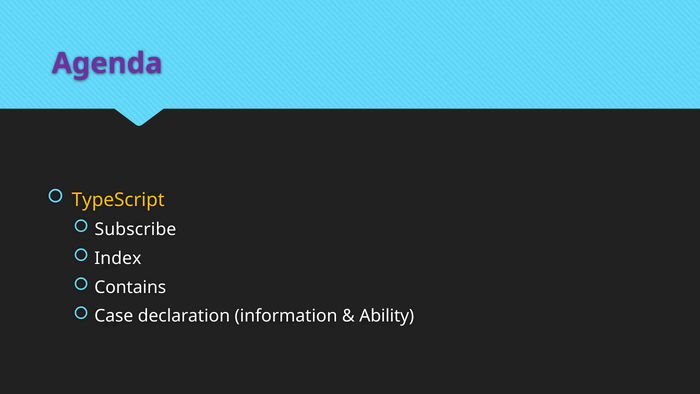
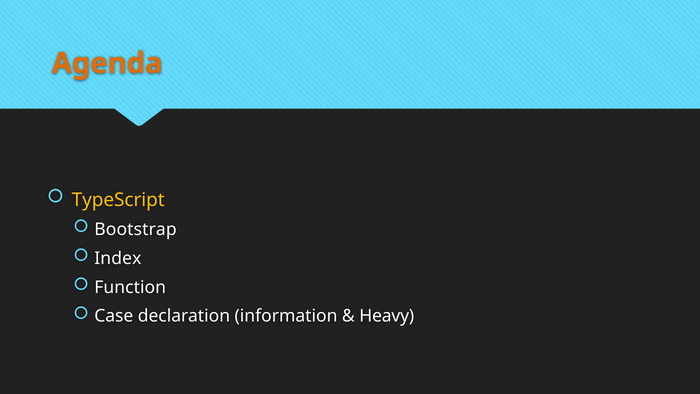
Agenda colour: purple -> orange (107, 63)
Subscribe: Subscribe -> Bootstrap (136, 229)
Contains: Contains -> Function (130, 287)
Ability: Ability -> Heavy (387, 316)
